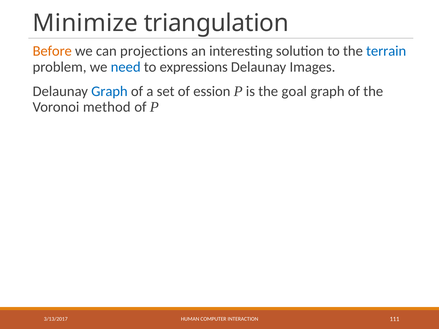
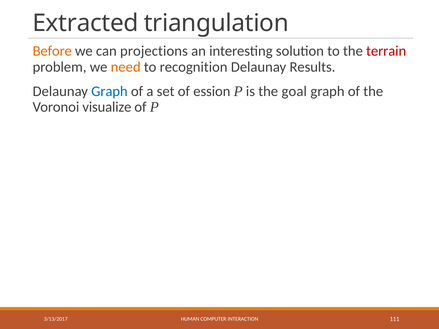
Minimize: Minimize -> Extracted (85, 23)
terrain colour: blue -> red (386, 51)
need colour: blue -> orange (126, 67)
expressions: expressions -> recognition (194, 67)
Images: Images -> Results (312, 67)
method: method -> visualize (107, 107)
